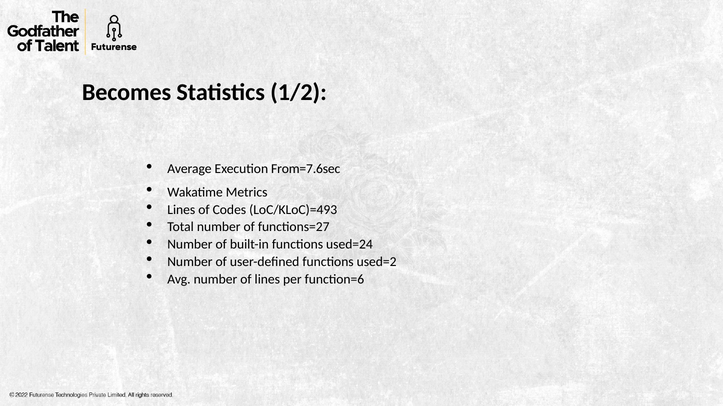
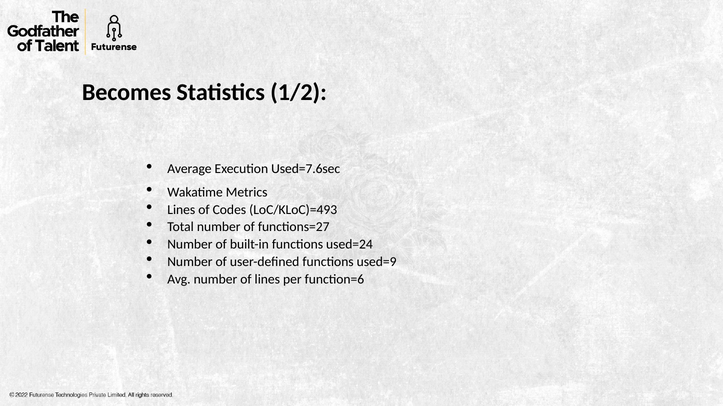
From=7.6sec: From=7.6sec -> Used=7.6sec (306, 169)
used=2: used=2 -> used=9 (377, 262)
